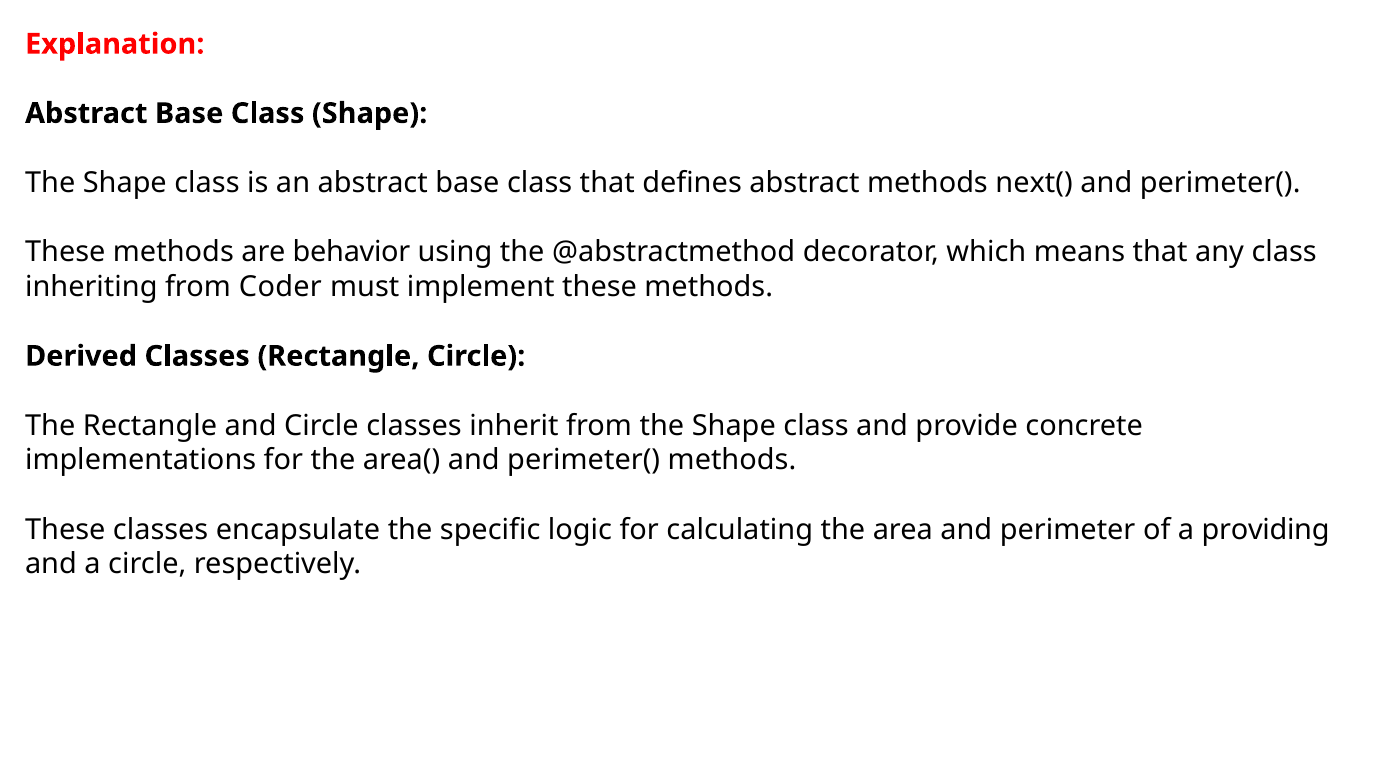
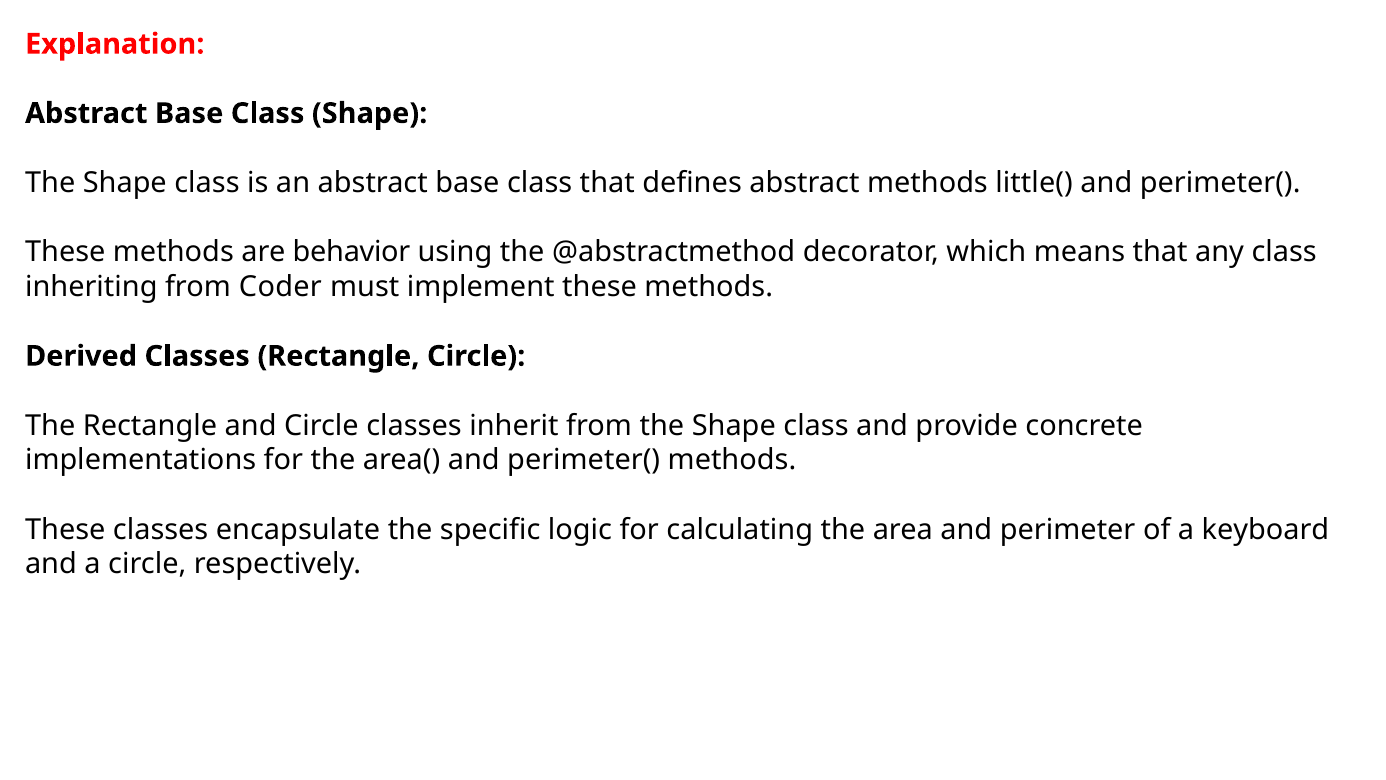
next(: next( -> little( (1034, 183)
providing: providing -> keyboard (1265, 529)
